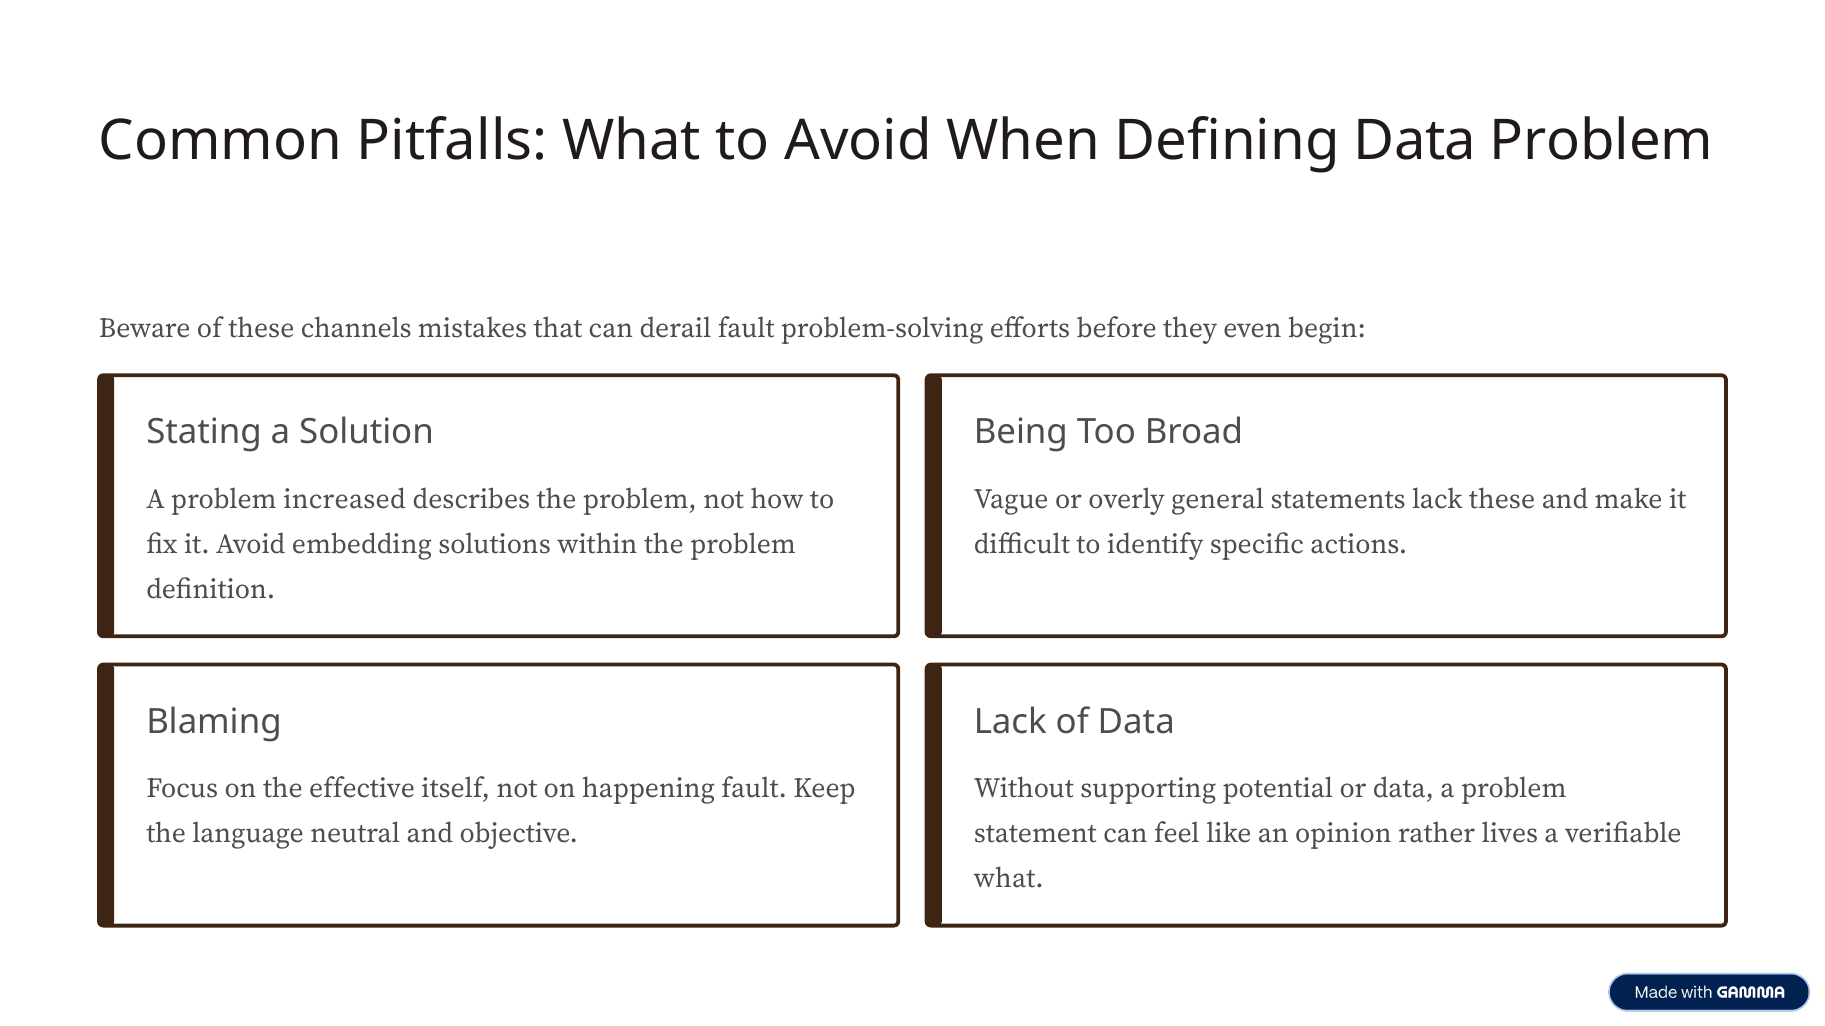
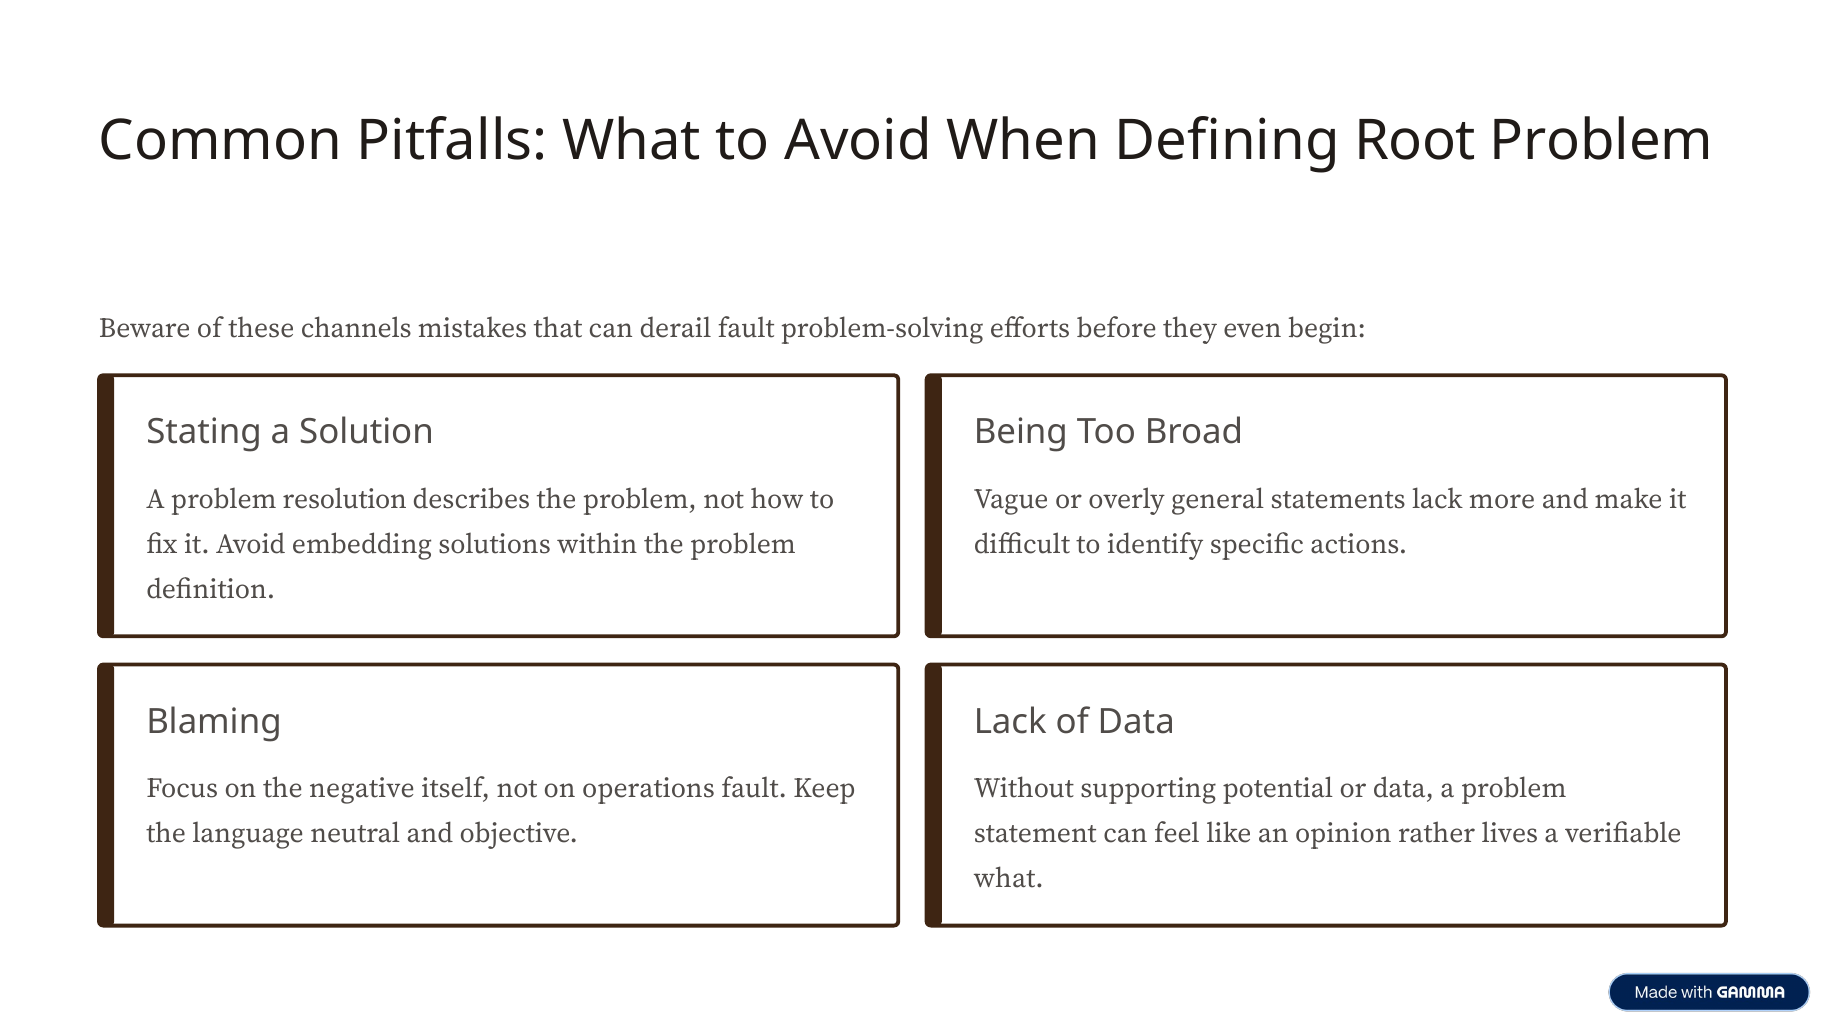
Defining Data: Data -> Root (1415, 141)
increased: increased -> resolution (345, 499)
lack these: these -> more (1502, 499)
effective: effective -> negative (362, 789)
happening: happening -> operations (649, 789)
